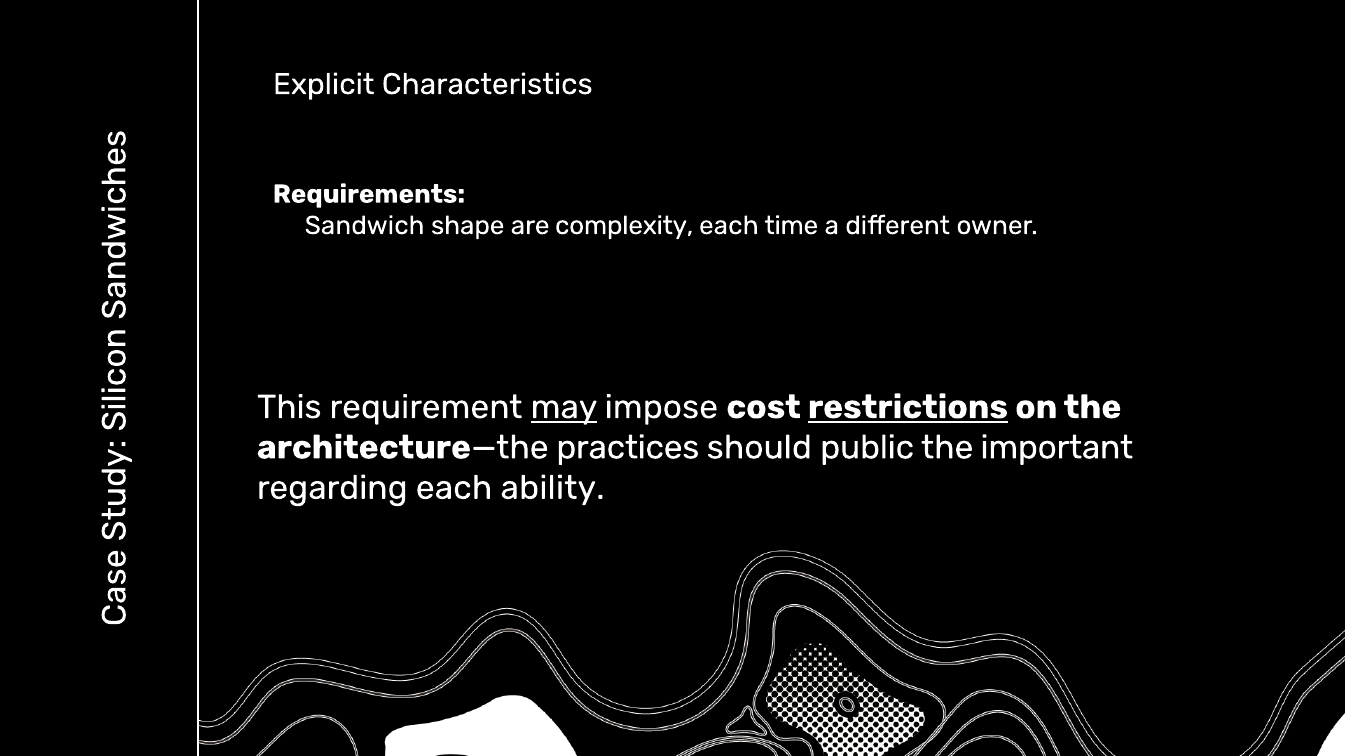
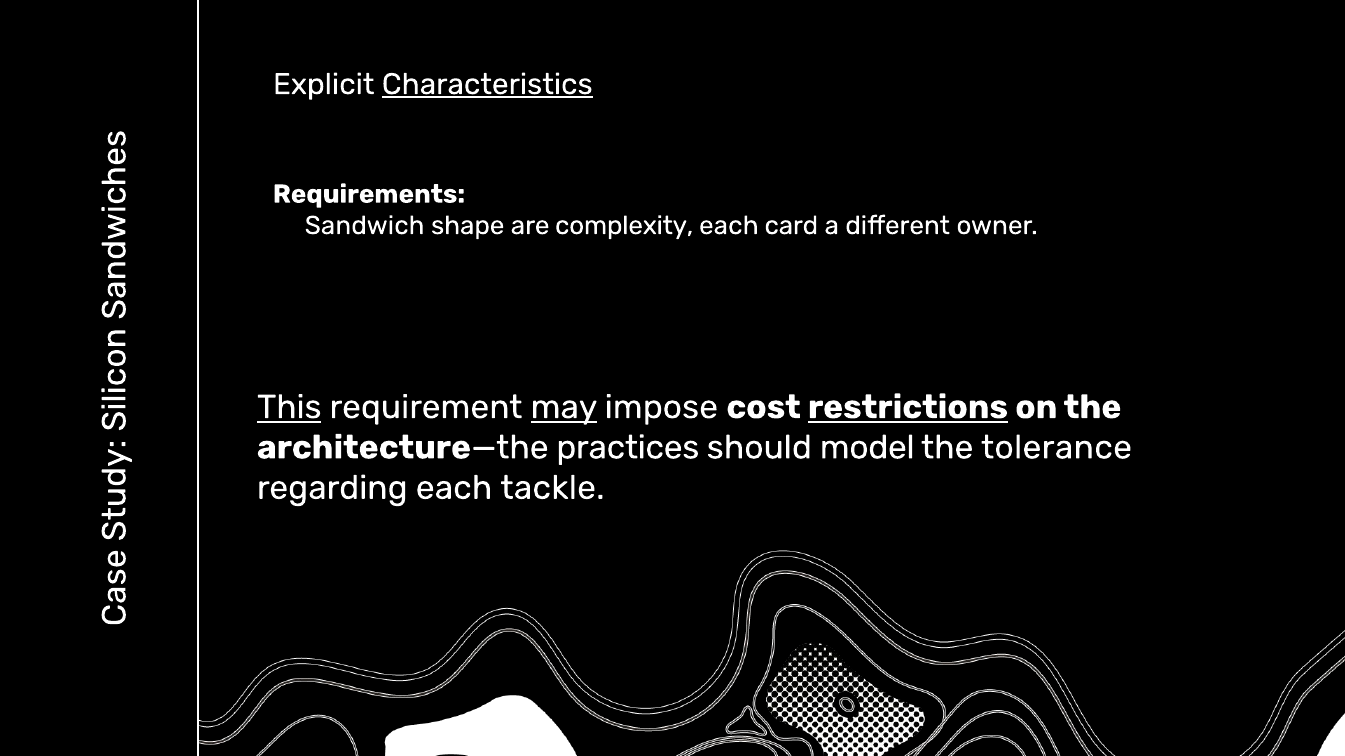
Characteristics underline: none -> present (487, 84)
time: time -> card (791, 226)
This underline: none -> present (289, 407)
public: public -> model (867, 448)
important: important -> tolerance (1057, 448)
ability: ability -> tackle (553, 488)
